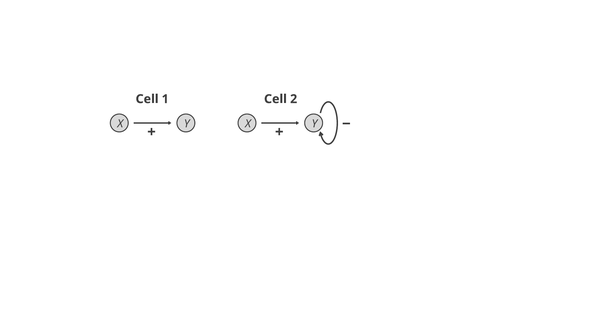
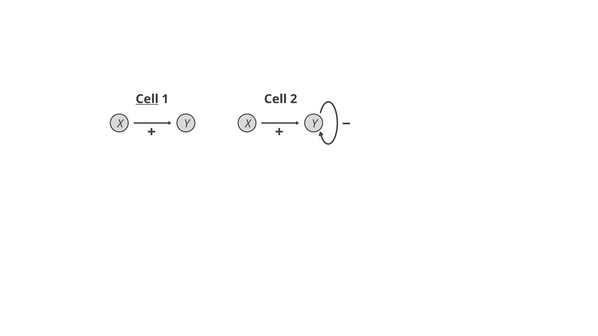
Cell underline: none -> present (147, 99)
